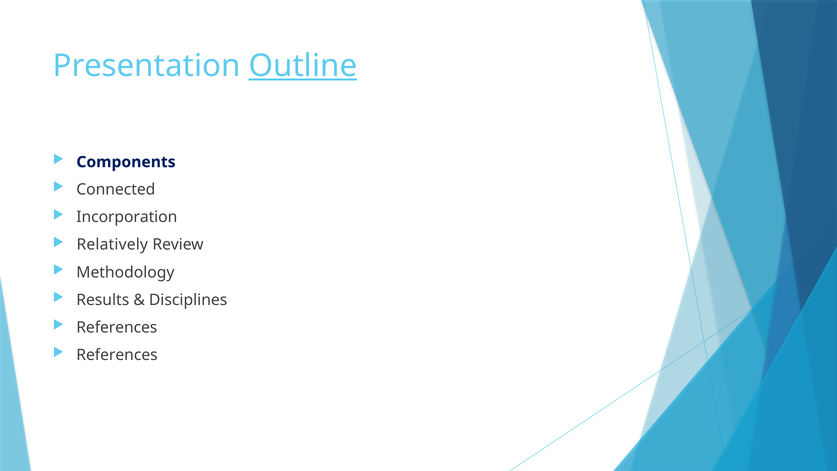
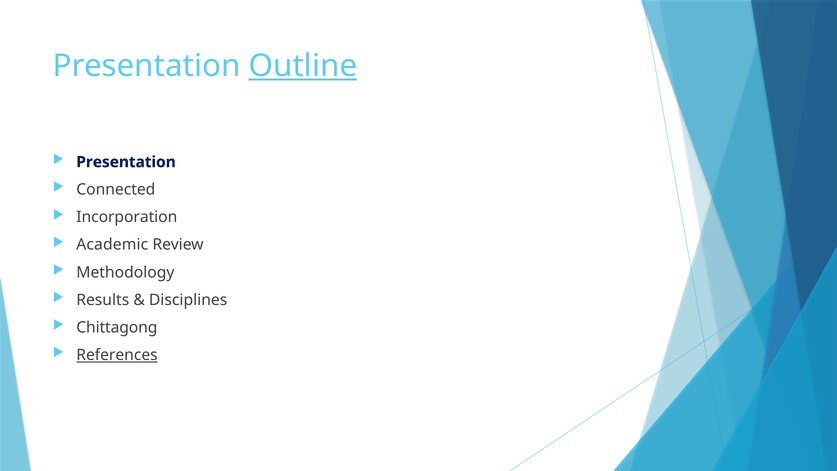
Components: Components -> Presentation (126, 162)
Relatively: Relatively -> Academic (112, 245)
References: References -> Chittagong (117, 327)
References underline: none -> present (117, 355)
